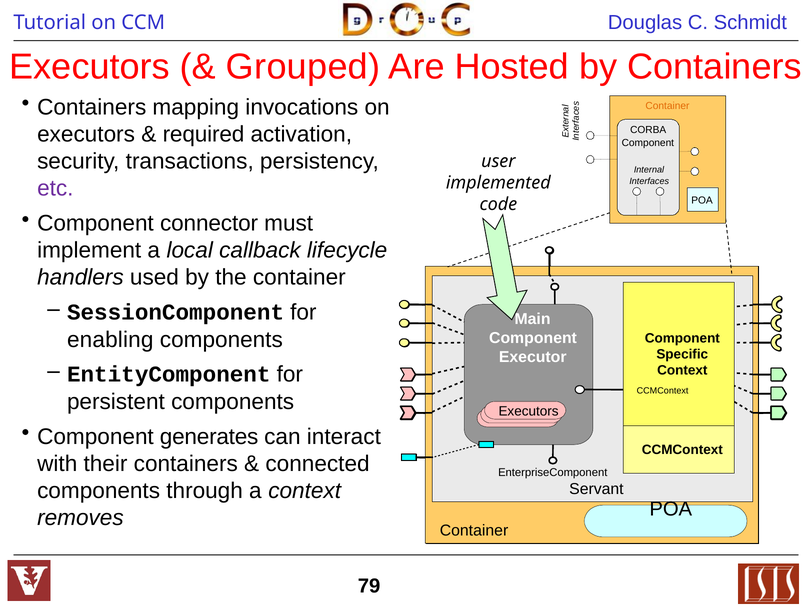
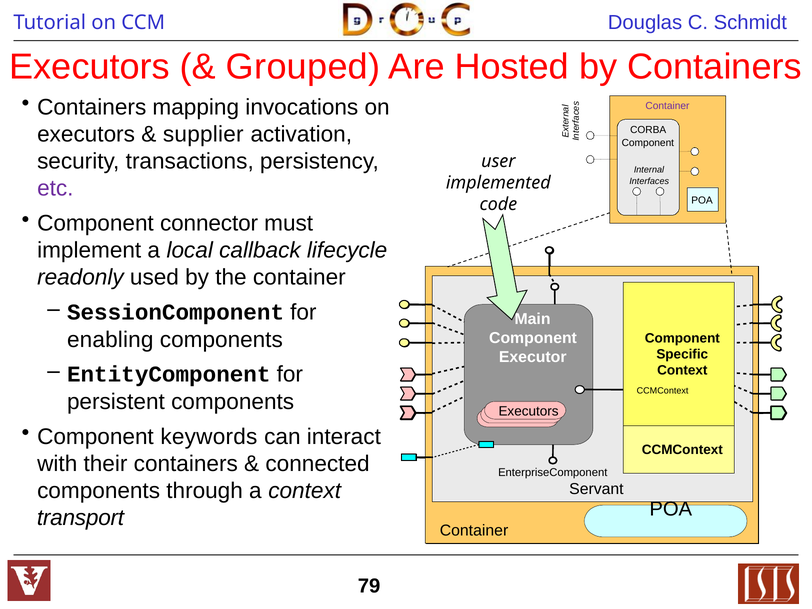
Container colour: orange -> purple (667, 106)
required: required -> supplier (203, 134)
handlers: handlers -> readonly (80, 278)
generates: generates -> keywords (209, 437)
removes: removes -> transport (81, 518)
